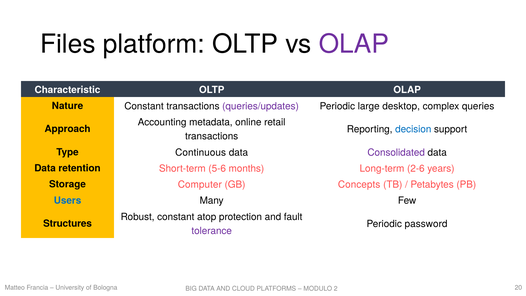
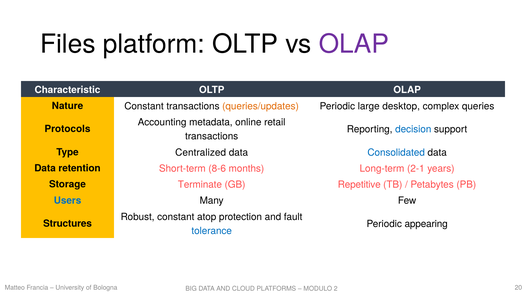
queries/updates colour: purple -> orange (261, 106)
Approach: Approach -> Protocols (67, 129)
Continuous: Continuous -> Centralized (201, 152)
Consolidated colour: purple -> blue (396, 152)
5-6: 5-6 -> 8-6 (217, 168)
2-6: 2-6 -> 2-1 (416, 168)
Computer: Computer -> Terminate (200, 185)
Concepts: Concepts -> Repetitive (359, 185)
password: password -> appearing (426, 224)
tolerance colour: purple -> blue (212, 231)
